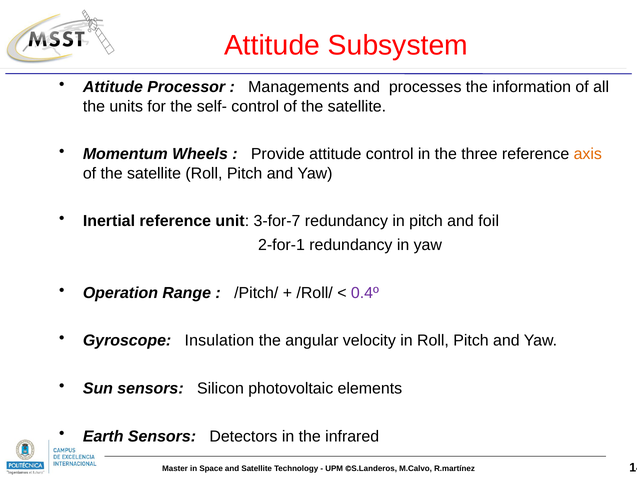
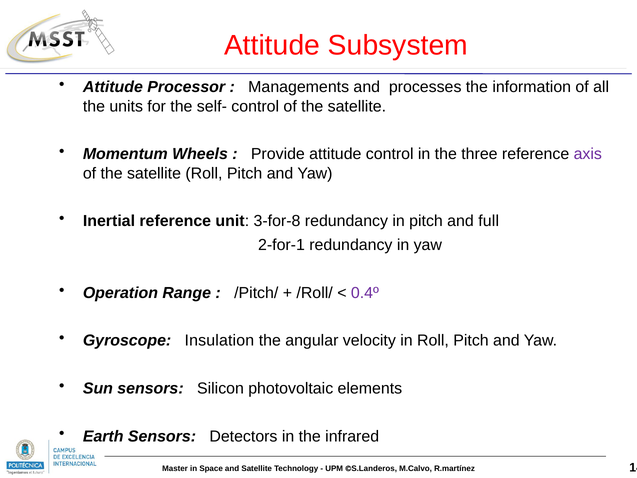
axis colour: orange -> purple (588, 154)
3-for-7: 3-for-7 -> 3-for-8 (277, 221)
foil: foil -> full (489, 221)
